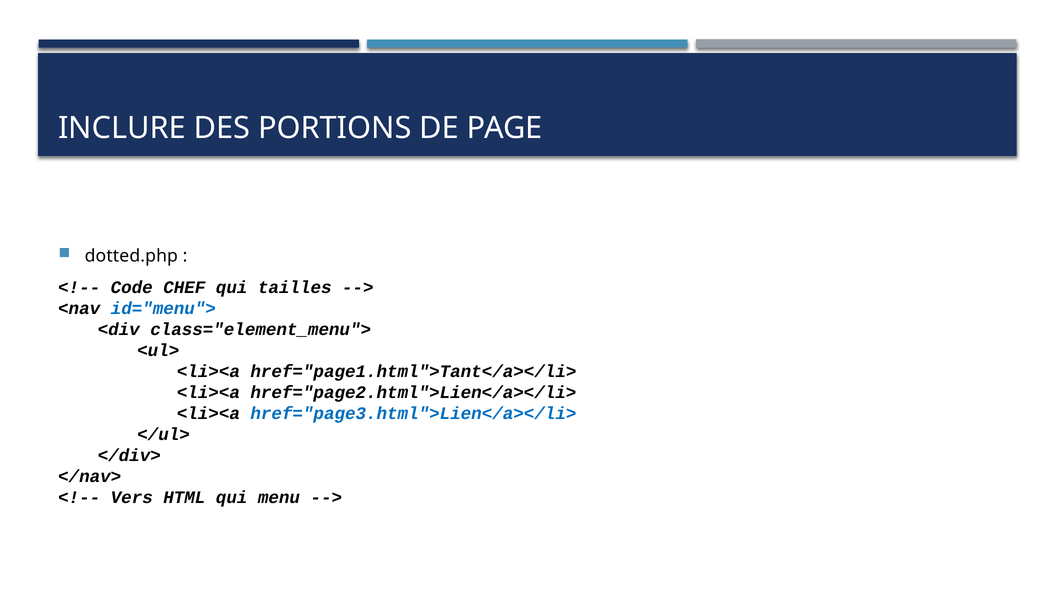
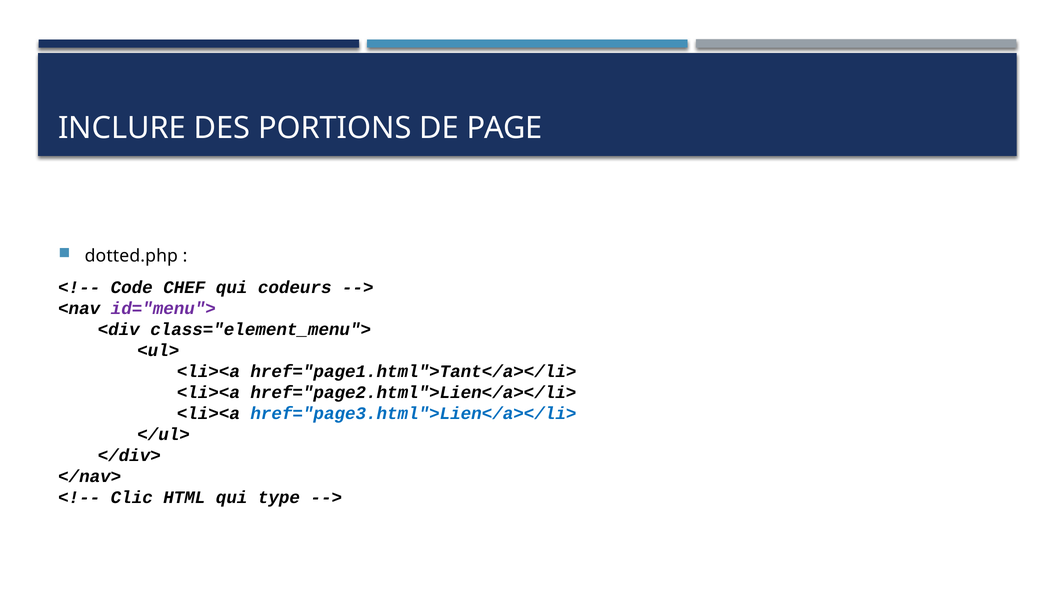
tailles: tailles -> codeurs (295, 287)
id="menu"> colour: blue -> purple (163, 308)
Vers: Vers -> Clic (132, 498)
menu: menu -> type (279, 498)
